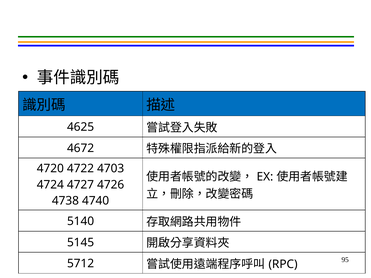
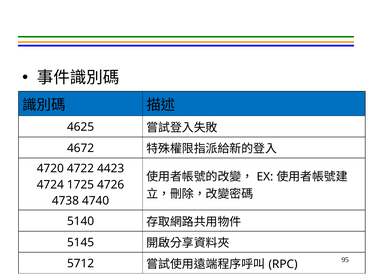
4703: 4703 -> 4423 (111, 169)
4727: 4727 -> 1725 (80, 185)
